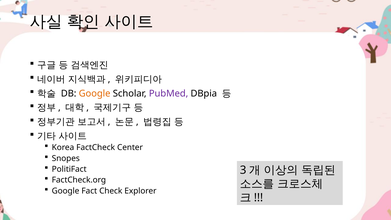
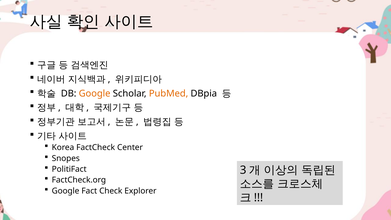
PubMed colour: purple -> orange (169, 93)
